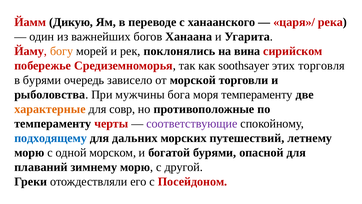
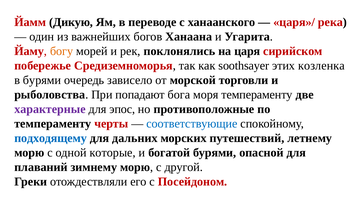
вина: вина -> царя (247, 51)
торговля: торговля -> козленка (321, 65)
мужчины: мужчины -> попадают (140, 94)
характерные colour: orange -> purple (50, 109)
совр: совр -> эпос (122, 109)
соответствующие colour: purple -> blue (192, 123)
морском: морском -> которые (113, 152)
